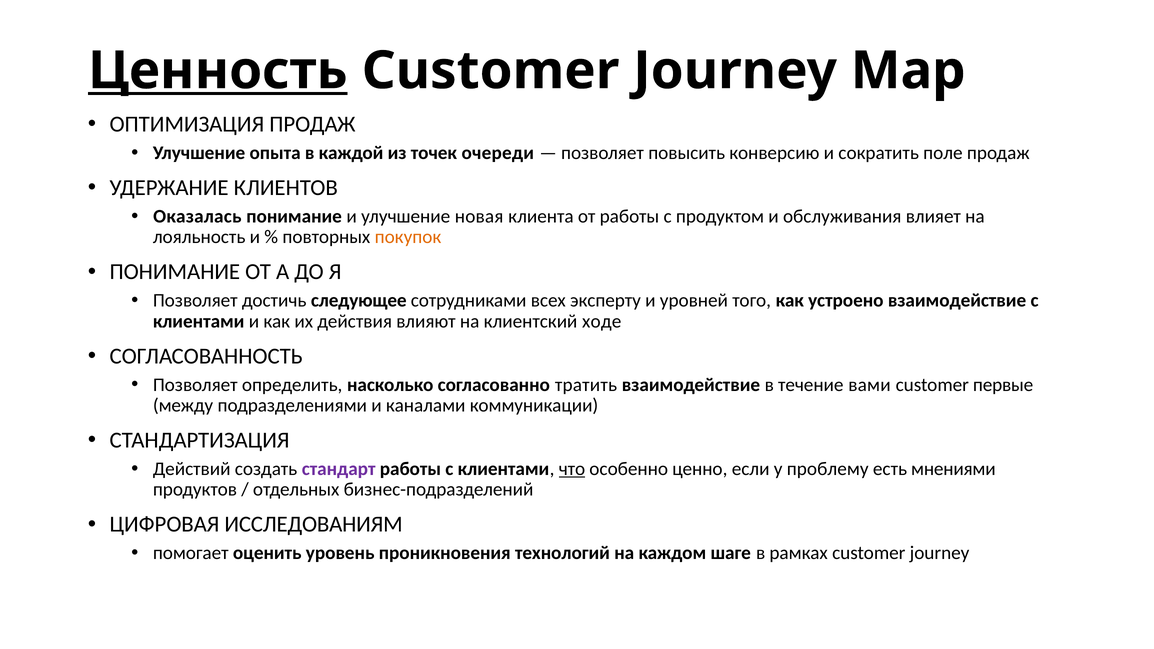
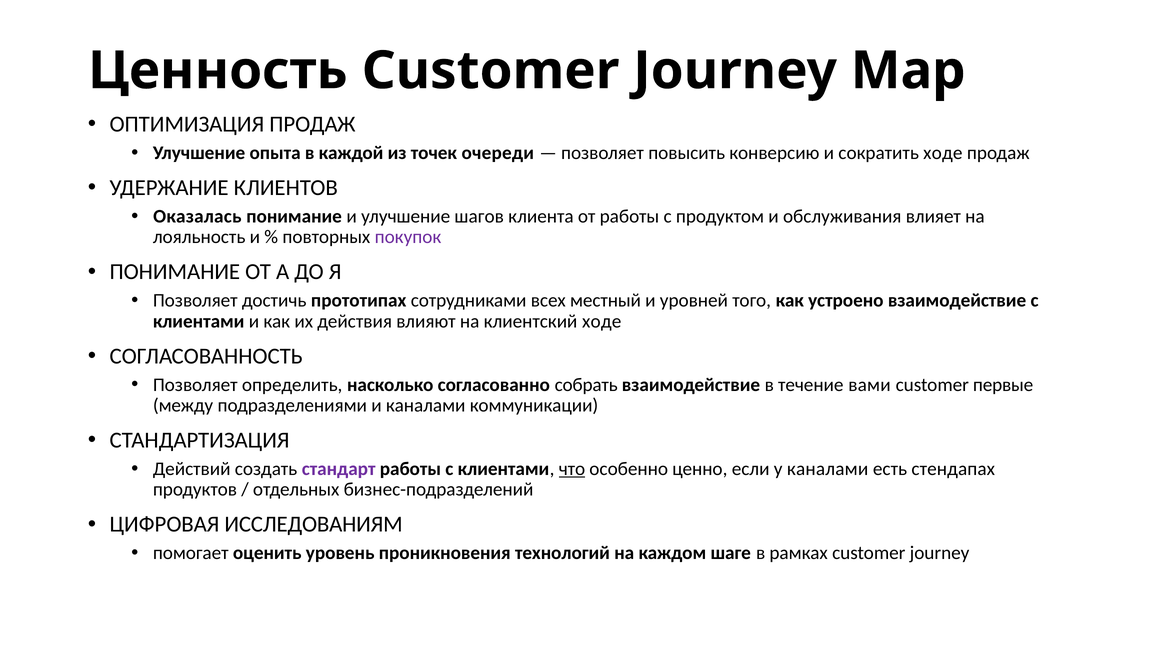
Ценность underline: present -> none (218, 71)
сократить поле: поле -> ходе (943, 153)
новая: новая -> шагов (479, 216)
покупок colour: orange -> purple (408, 237)
следующее: следующее -> прототипах (359, 301)
эксперту: эксперту -> местный (606, 301)
тратить: тратить -> собрать (586, 385)
у проблему: проблему -> каналами (828, 469)
мнениями: мнениями -> стендапах (953, 469)
